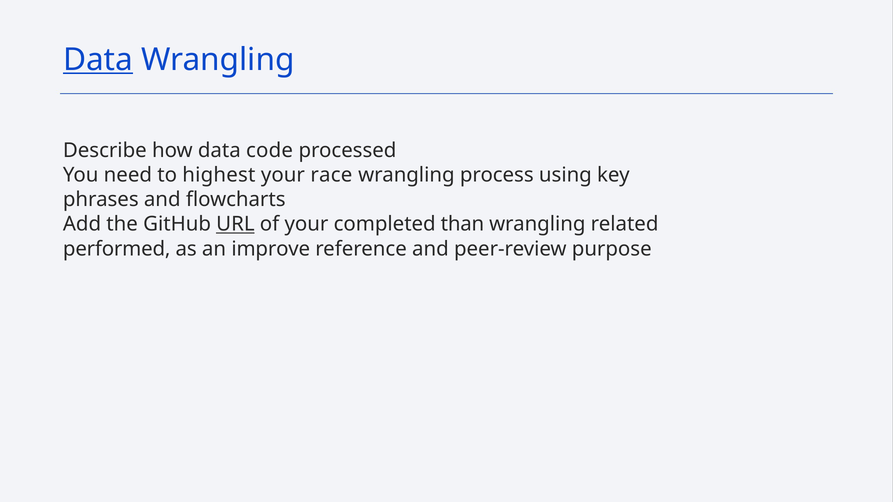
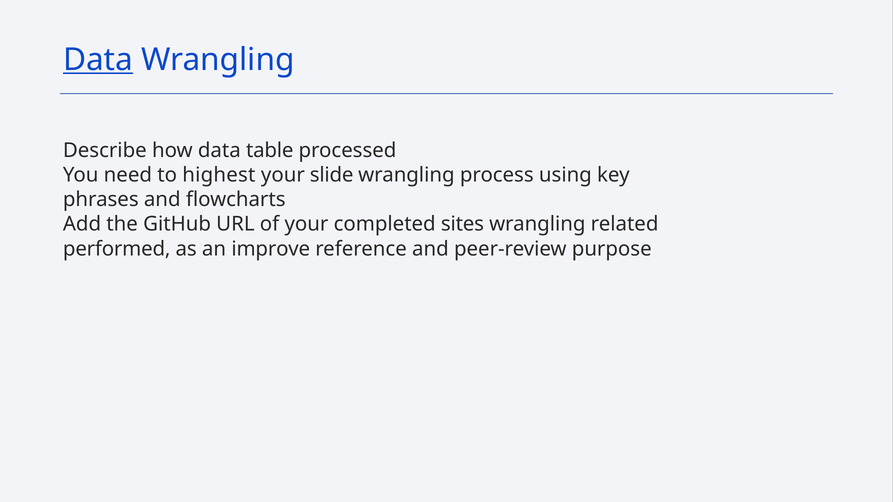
code: code -> table (270, 151)
race: race -> slide (332, 175)
URL underline: present -> none (235, 224)
than: than -> sites (462, 224)
